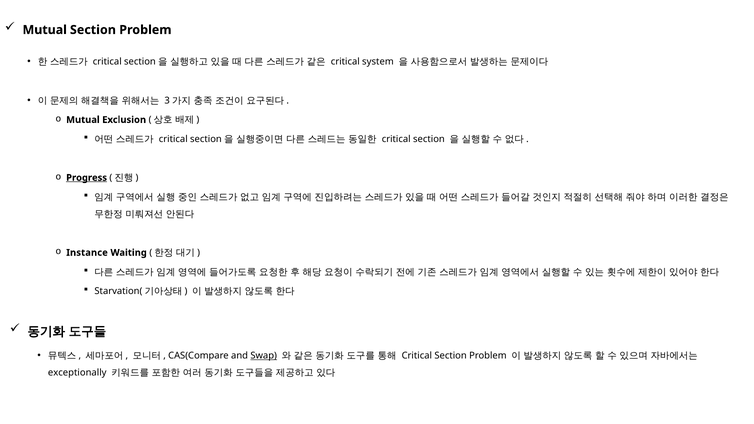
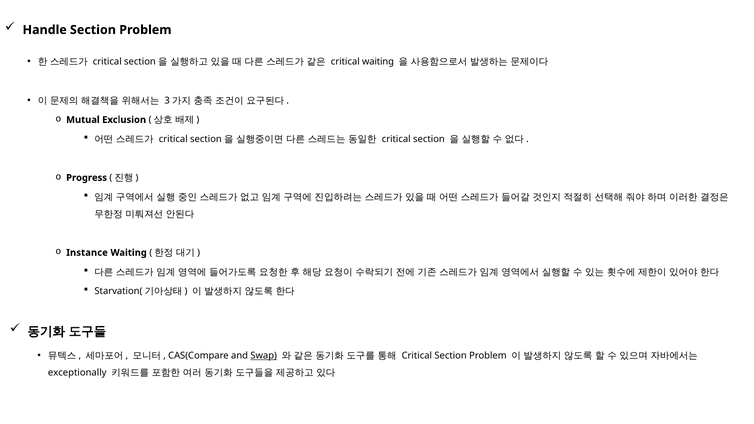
Mutual: Mutual -> Handle (45, 30)
critical system: system -> waiting (378, 62)
Progress underline: present -> none (87, 178)
